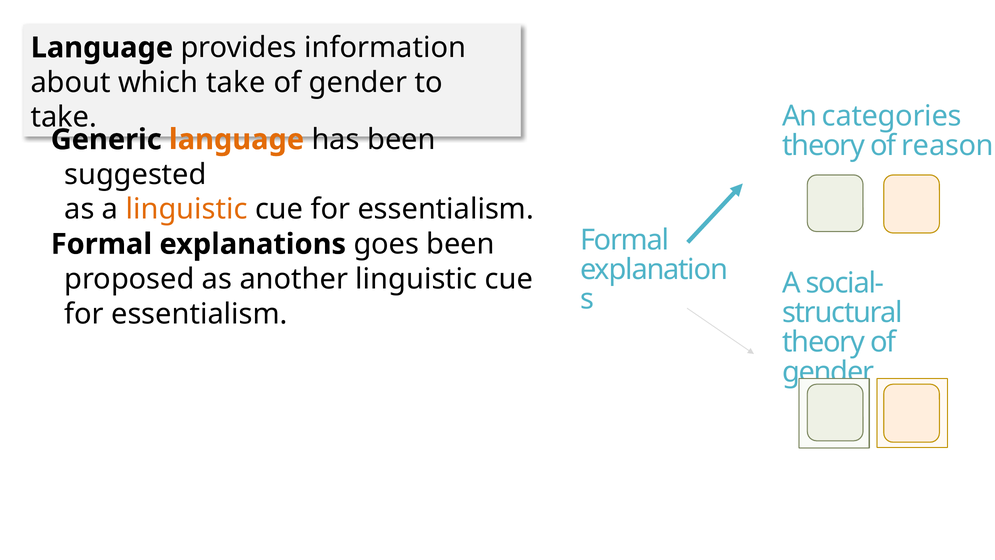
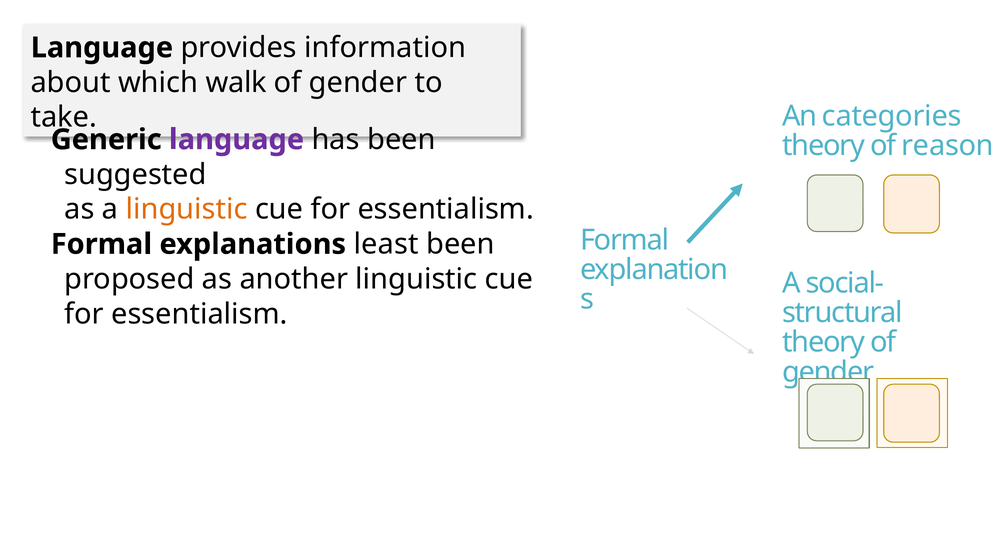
which take: take -> walk (236, 82)
language colour: orange -> purple (237, 140)
goes: goes -> least (386, 244)
